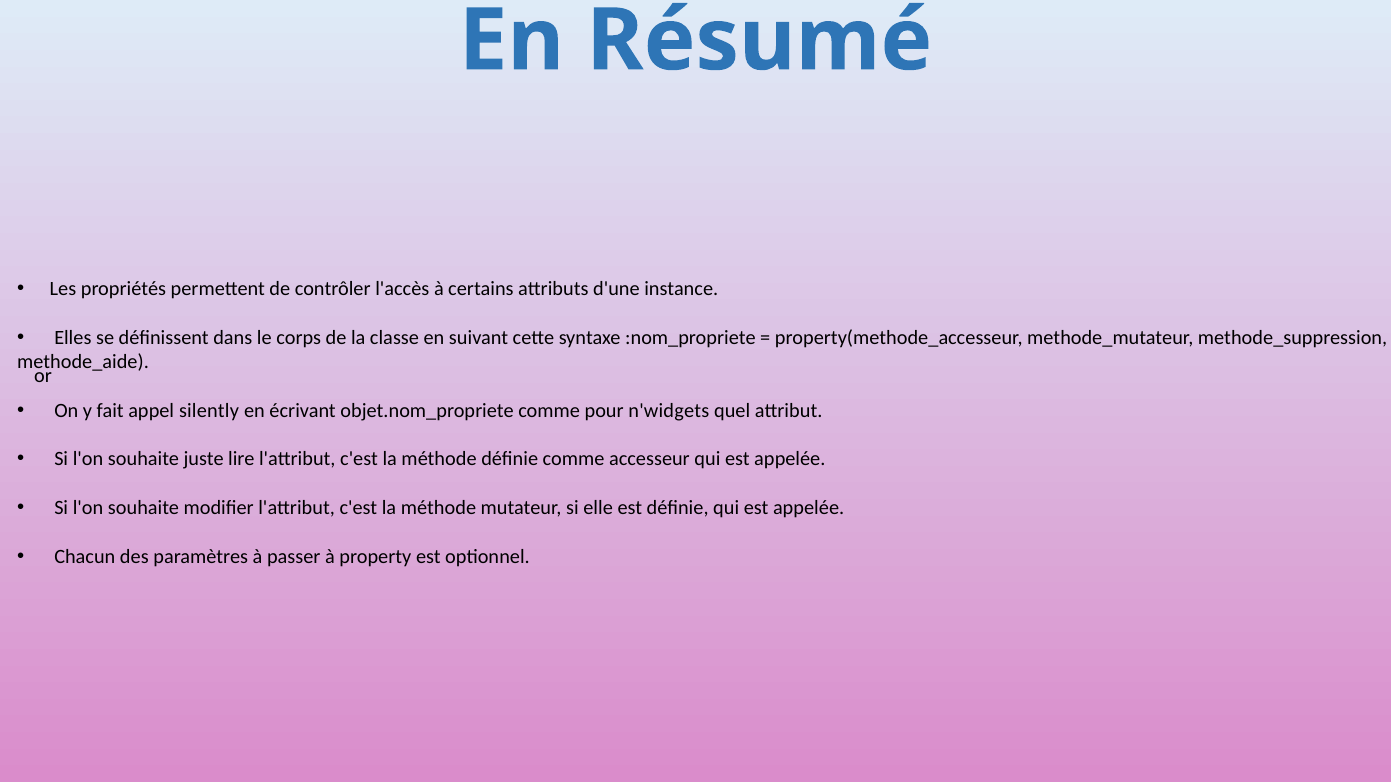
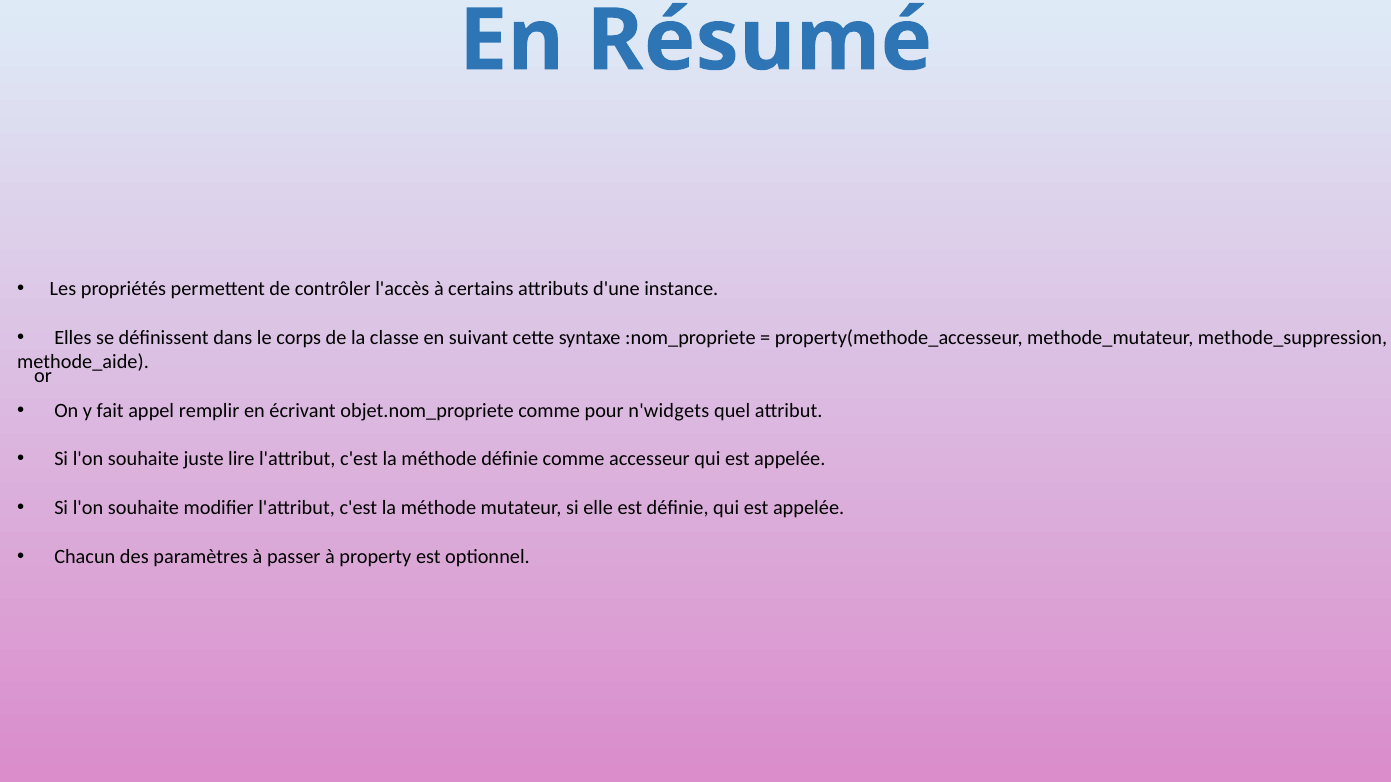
silently: silently -> remplir (209, 411)
